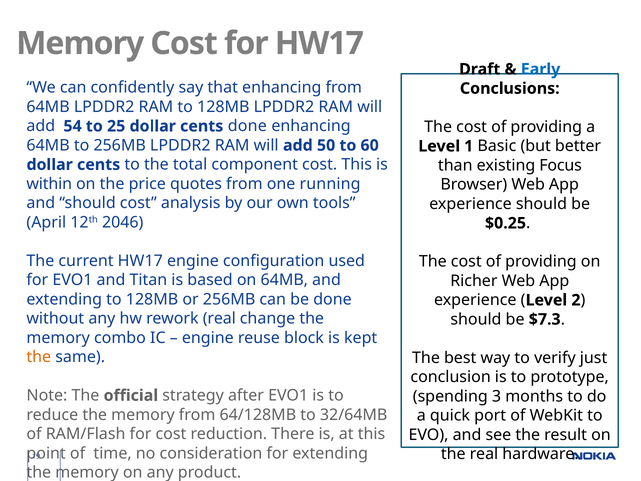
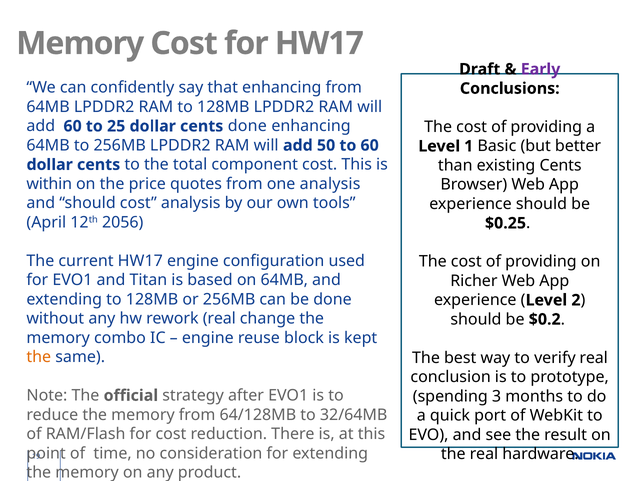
Early colour: blue -> purple (541, 69)
add 54: 54 -> 60 (73, 126)
existing Focus: Focus -> Cents (561, 165)
one running: running -> analysis (330, 184)
2046: 2046 -> 2056 (123, 222)
$7.3: $7.3 -> $0.2 (545, 319)
verify just: just -> real (594, 358)
